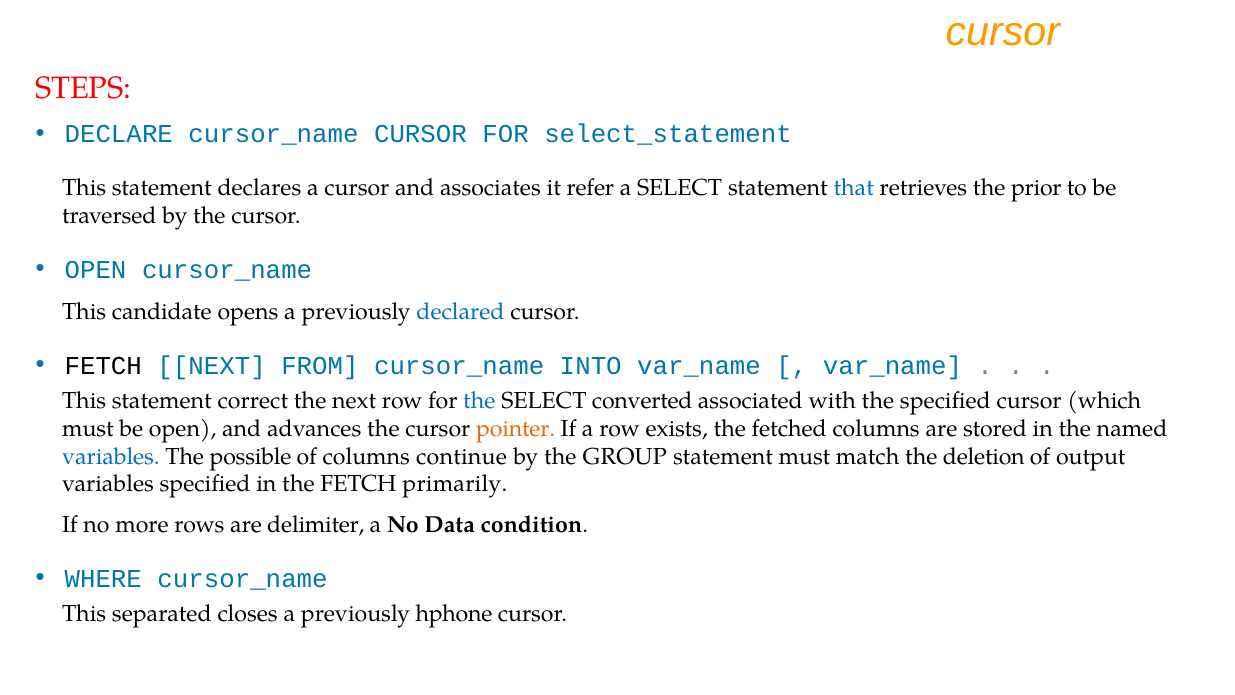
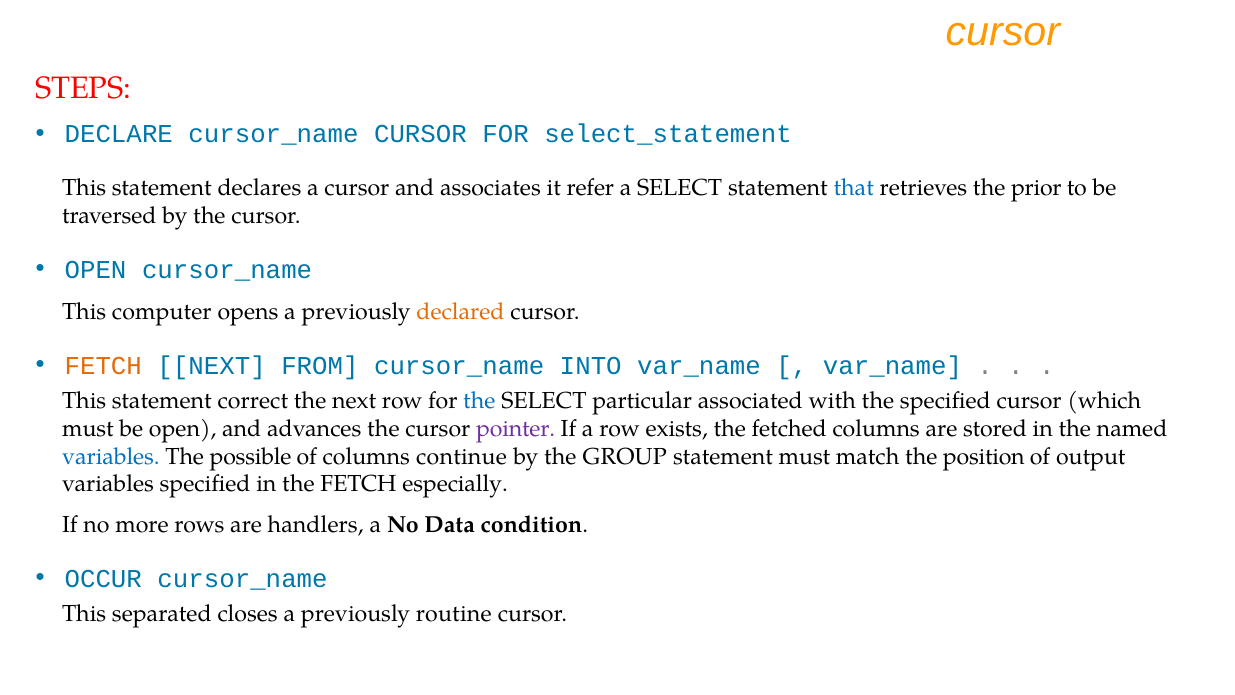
candidate: candidate -> computer (162, 311)
declared colour: blue -> orange (460, 311)
FETCH colour: black -> orange (103, 365)
converted: converted -> particular (642, 401)
pointer colour: orange -> purple (516, 429)
deletion: deletion -> position (984, 456)
primarily: primarily -> especially (455, 484)
delimiter: delimiter -> handlers (316, 524)
WHERE: WHERE -> OCCUR (103, 578)
hphone: hphone -> routine (454, 614)
